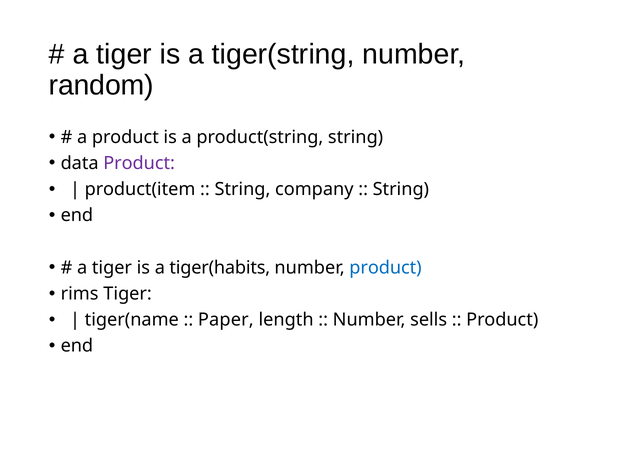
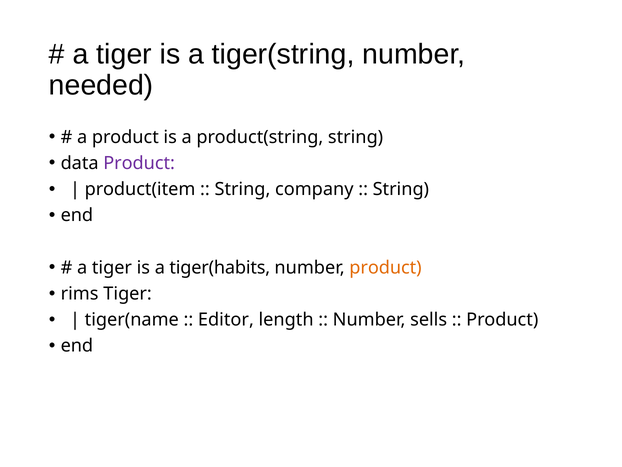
random: random -> needed (101, 85)
product colour: blue -> orange (386, 267)
Paper: Paper -> Editor (226, 320)
